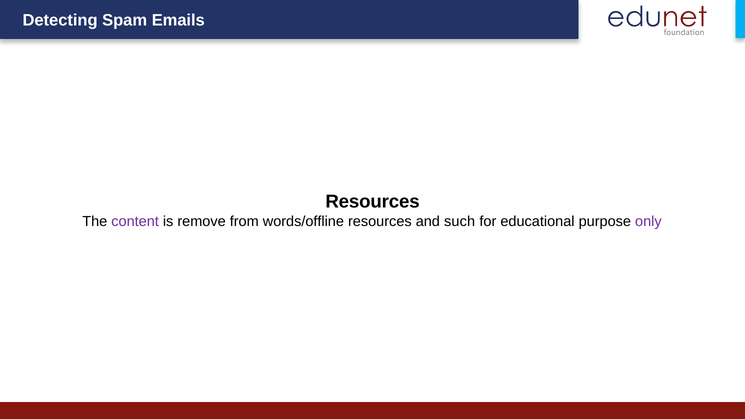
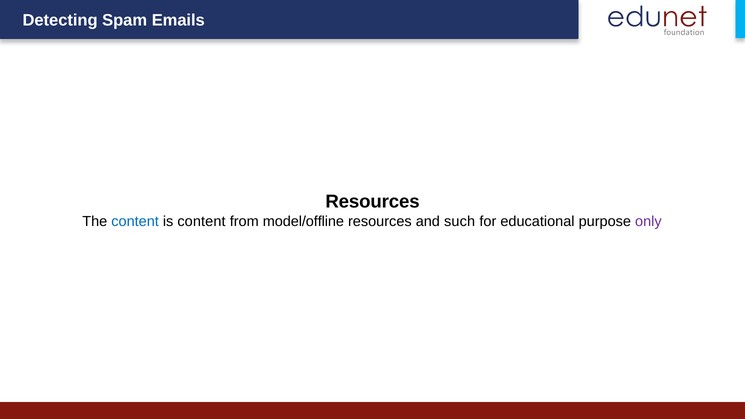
content colour: purple -> blue (135, 221)
is remove: remove -> content (202, 221)
words/offline: words/offline -> model/offline (303, 221)
